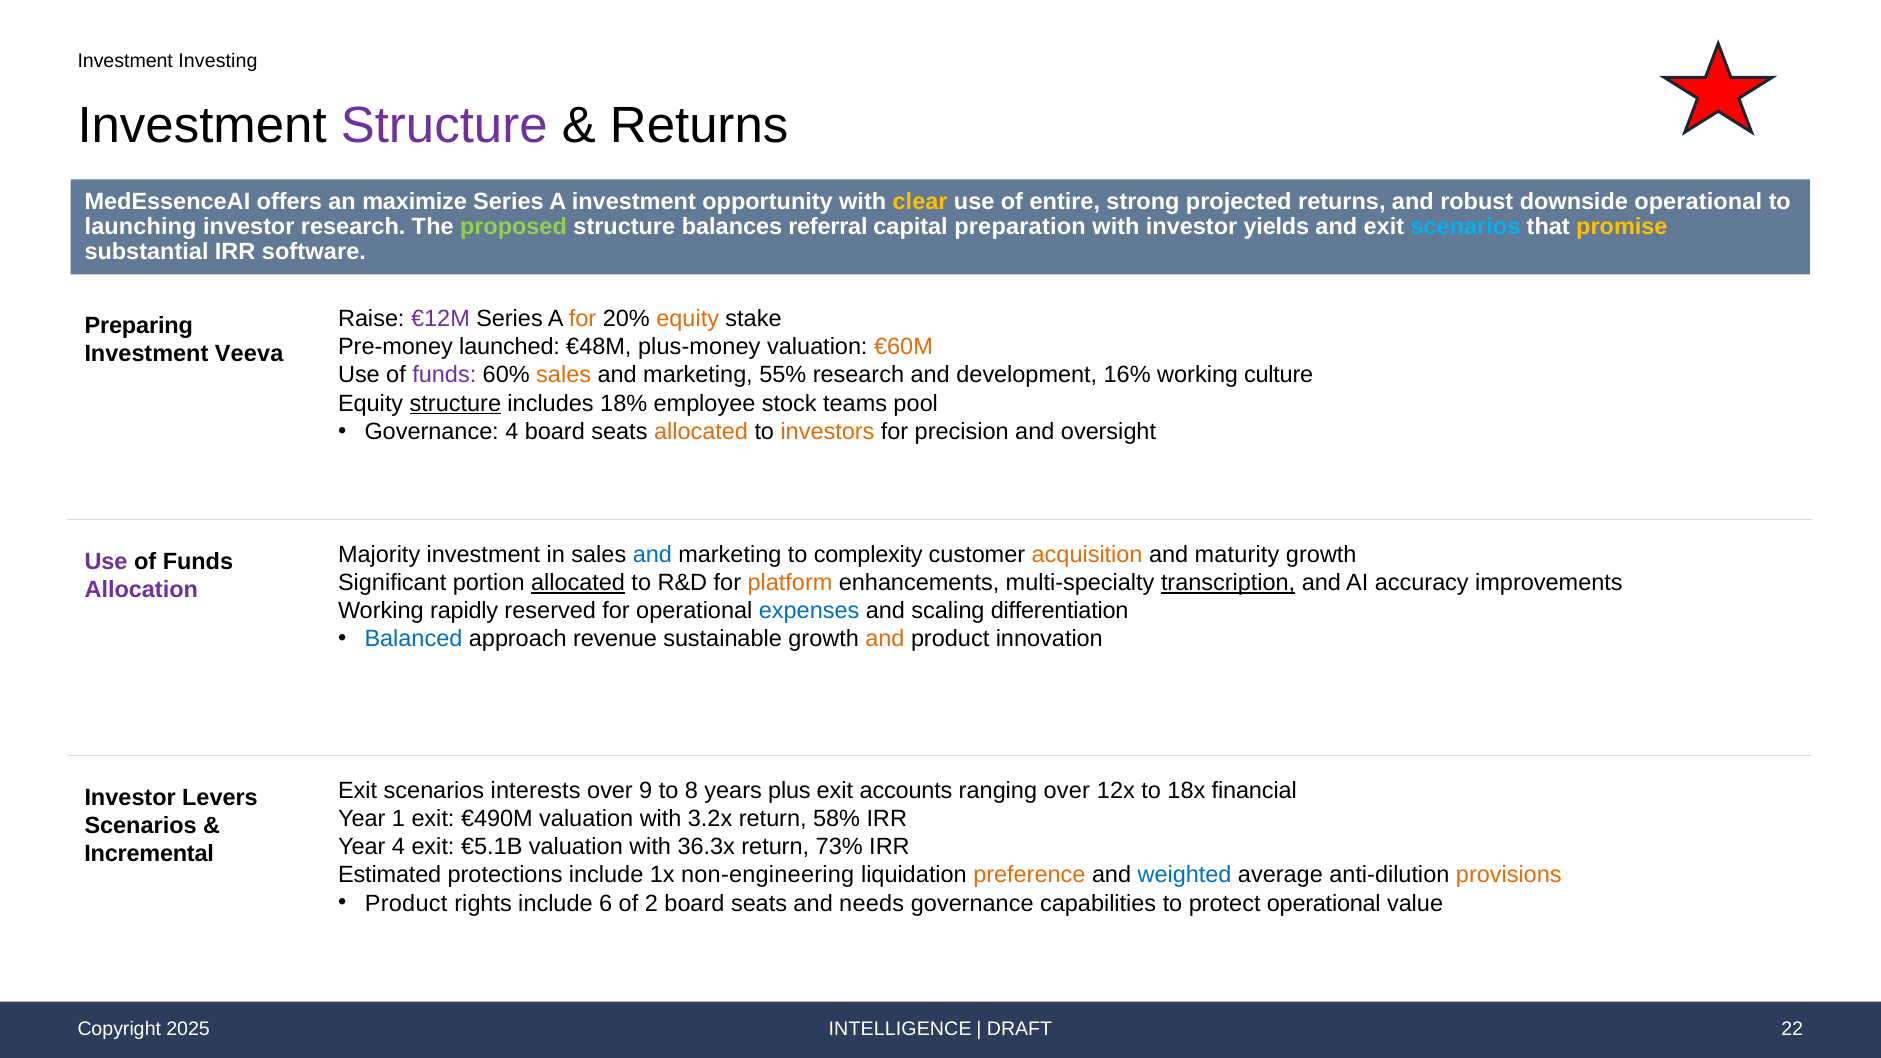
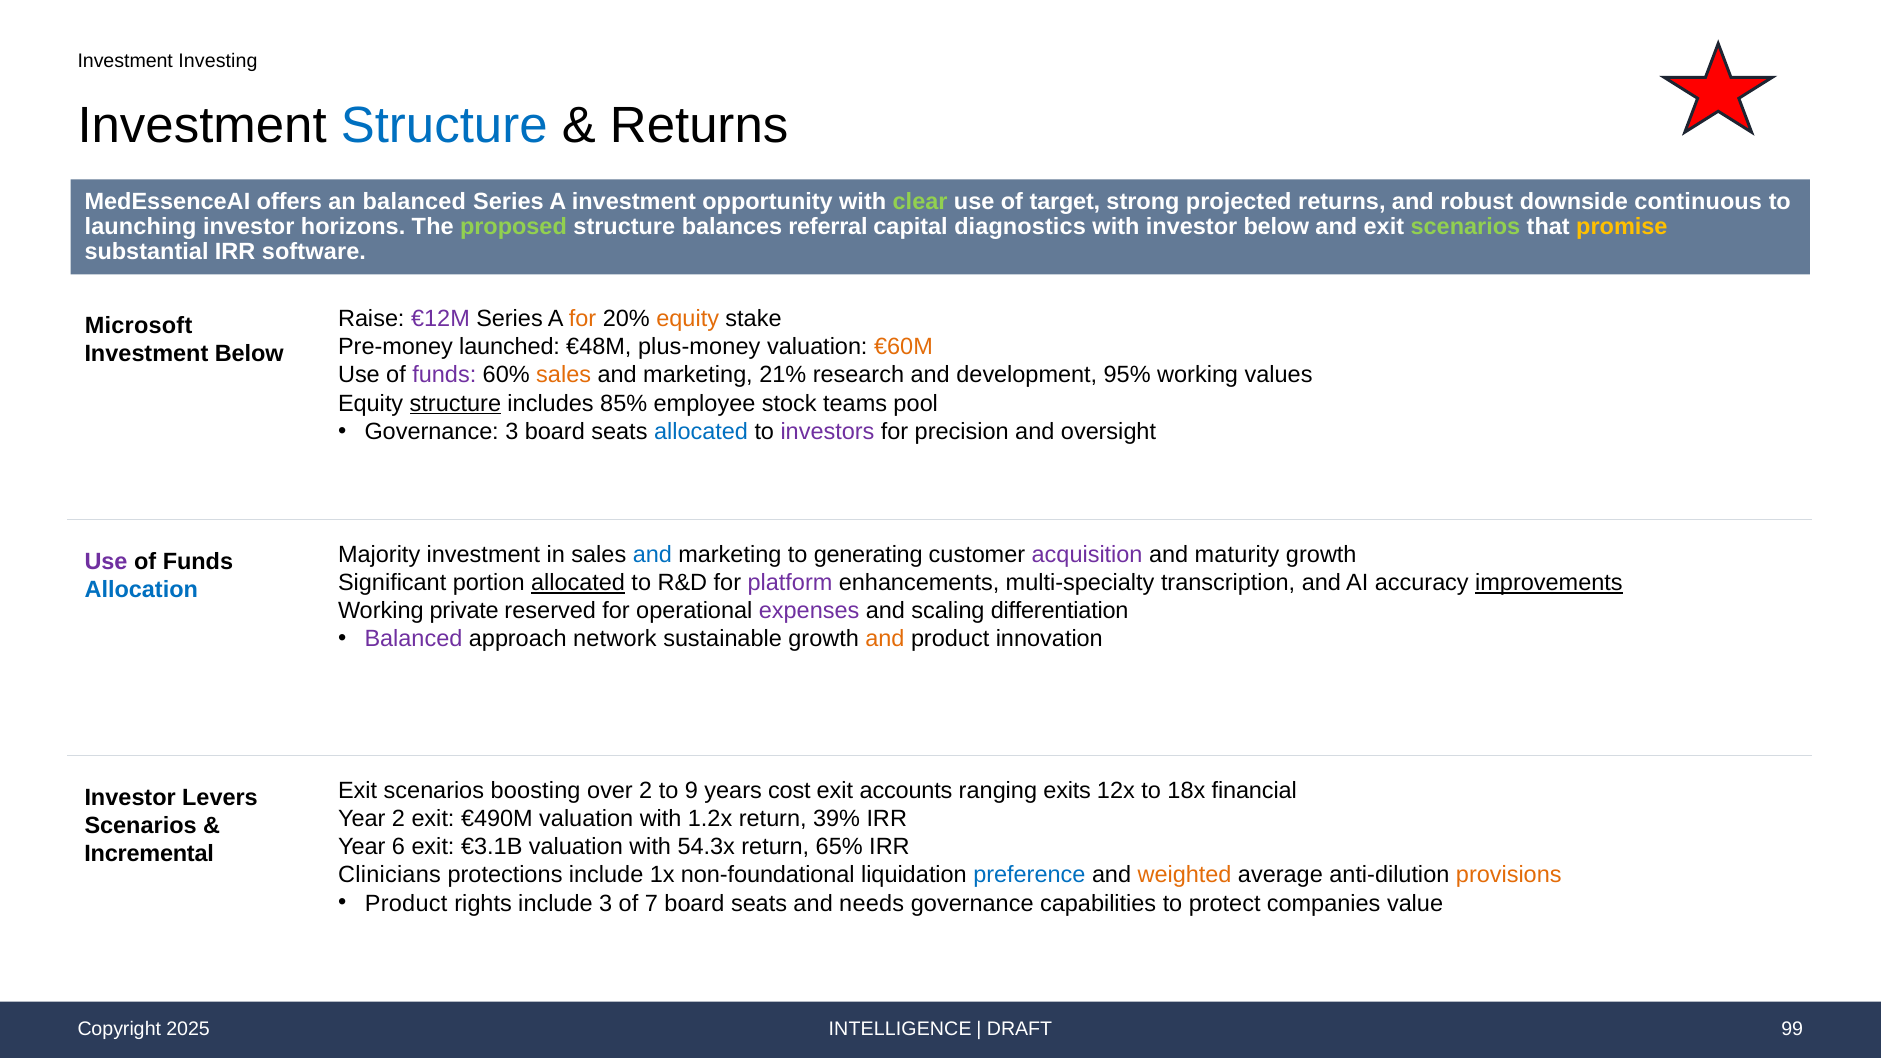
Structure colour: purple -> blue (444, 126)
an maximize: maximize -> balanced (414, 201)
clear colour: yellow -> light green (920, 201)
entire: entire -> target (1065, 201)
downside operational: operational -> continuous (1698, 201)
investor research: research -> horizons (353, 227)
preparation: preparation -> diagnostics (1020, 227)
investor yields: yields -> below (1276, 227)
scenarios colour: light blue -> light green (1465, 227)
Preparing: Preparing -> Microsoft (139, 326)
Investment Veeva: Veeva -> Below (249, 354)
55%: 55% -> 21% (783, 375)
16%: 16% -> 95% (1127, 375)
culture: culture -> values (1279, 375)
18%: 18% -> 85% (624, 403)
Governance 4: 4 -> 3 (512, 432)
allocated colour: orange -> blue (701, 432)
investors colour: orange -> purple (827, 432)
complexity: complexity -> generating (868, 555)
acquisition colour: orange -> purple (1087, 555)
platform colour: orange -> purple (790, 583)
transcription underline: present -> none (1228, 583)
improvements underline: none -> present (1549, 583)
Allocation colour: purple -> blue (141, 590)
rapidly: rapidly -> private (464, 611)
expenses colour: blue -> purple (809, 611)
Balanced colour: blue -> purple (413, 639)
revenue: revenue -> network (615, 639)
interests: interests -> boosting (536, 791)
over 9: 9 -> 2 (646, 791)
8: 8 -> 9 (691, 791)
plus: plus -> cost (789, 791)
ranging over: over -> exits (1067, 791)
Year 1: 1 -> 2 (398, 819)
3.2x: 3.2x -> 1.2x (710, 819)
58%: 58% -> 39% (837, 819)
Year 4: 4 -> 6 (398, 847)
€5.1B: €5.1B -> €3.1B (492, 847)
36.3x: 36.3x -> 54.3x (706, 847)
73%: 73% -> 65% (839, 847)
Estimated: Estimated -> Clinicians (389, 875)
non-engineering: non-engineering -> non-foundational (768, 875)
preference colour: orange -> blue (1029, 875)
weighted colour: blue -> orange (1185, 875)
include 6: 6 -> 3 (606, 903)
2: 2 -> 7 (651, 903)
protect operational: operational -> companies (1324, 903)
22: 22 -> 99 (1792, 1029)
